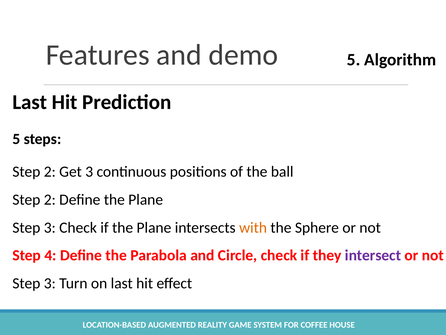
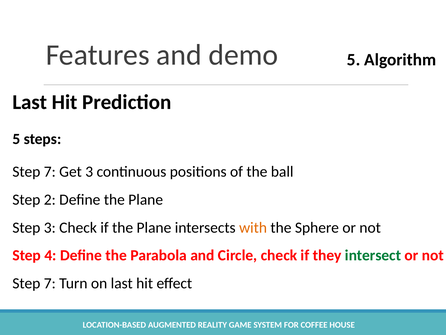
2: 2 -> 7 (50, 172)
intersect colour: purple -> green (373, 255)
3: 3 -> 7 (50, 283)
